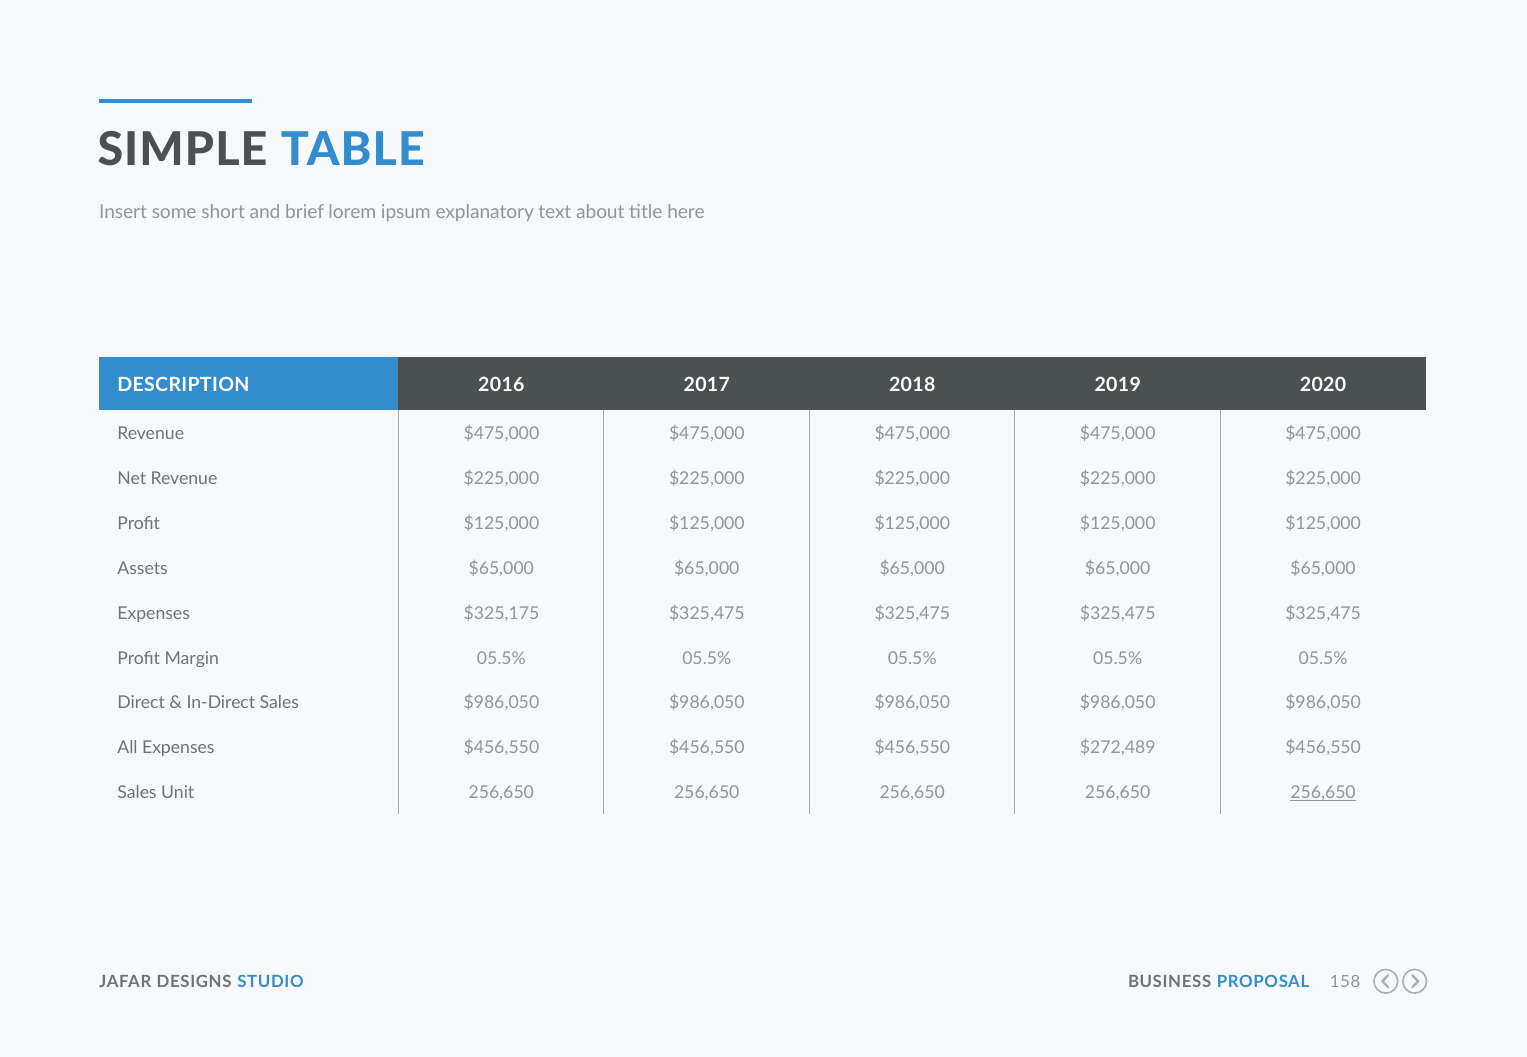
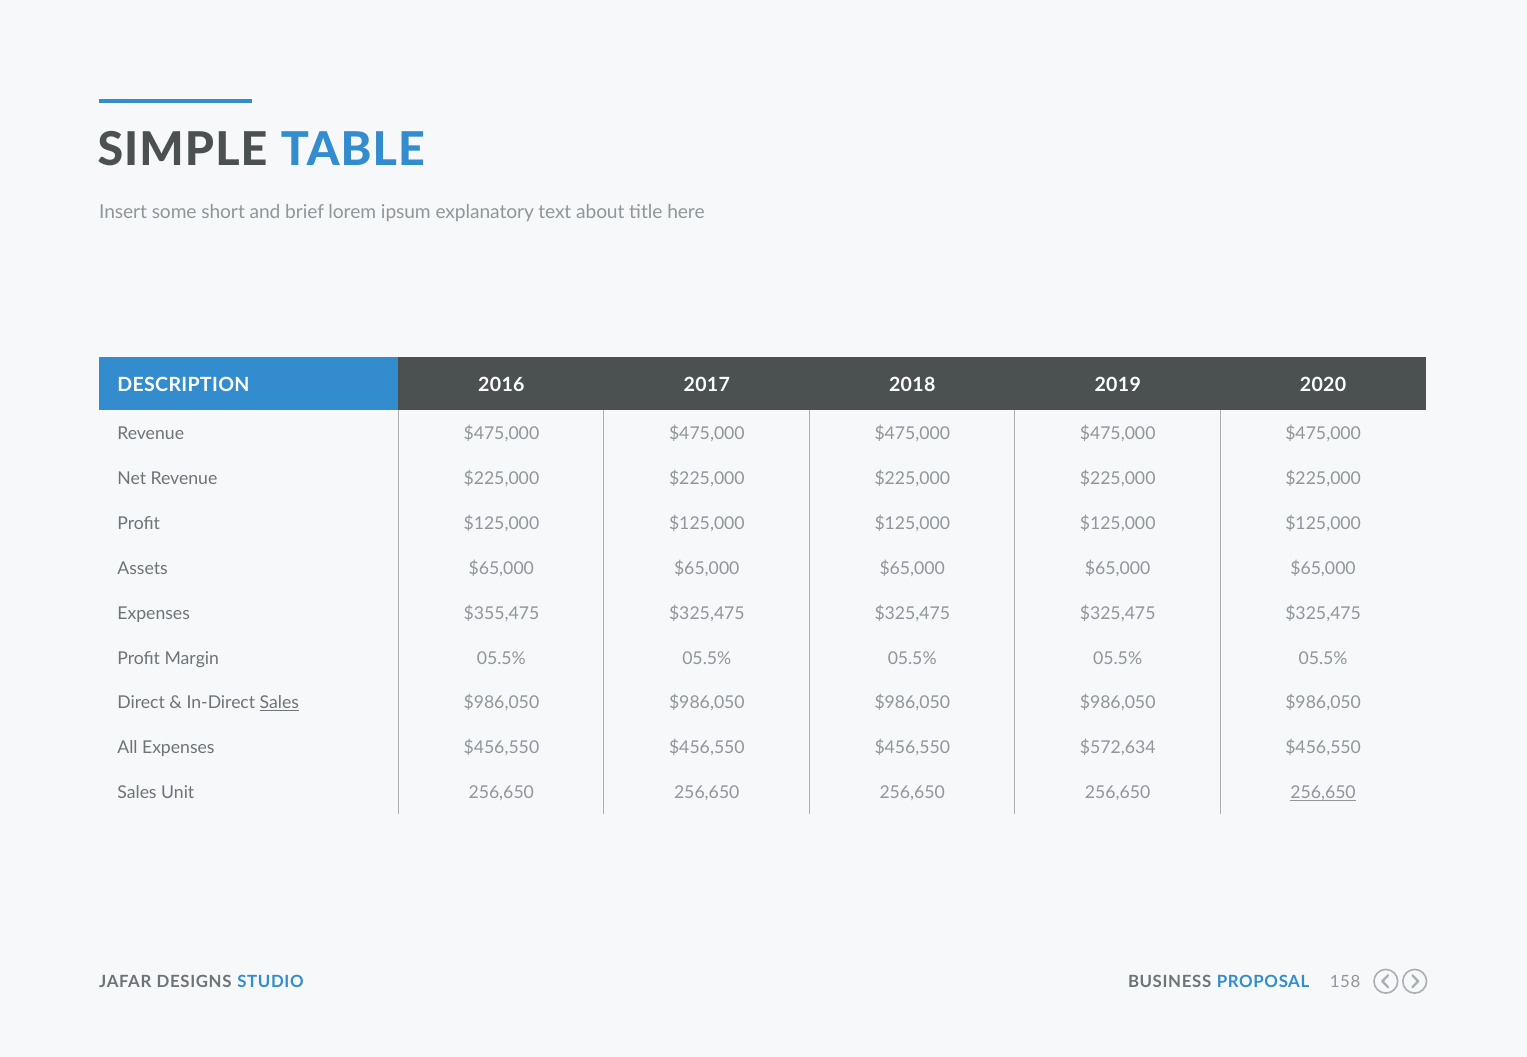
$325,175: $325,175 -> $355,475 (501, 613)
Sales underline: none -> present (279, 703)
$272,489: $272,489 -> $572,634 (1118, 748)
